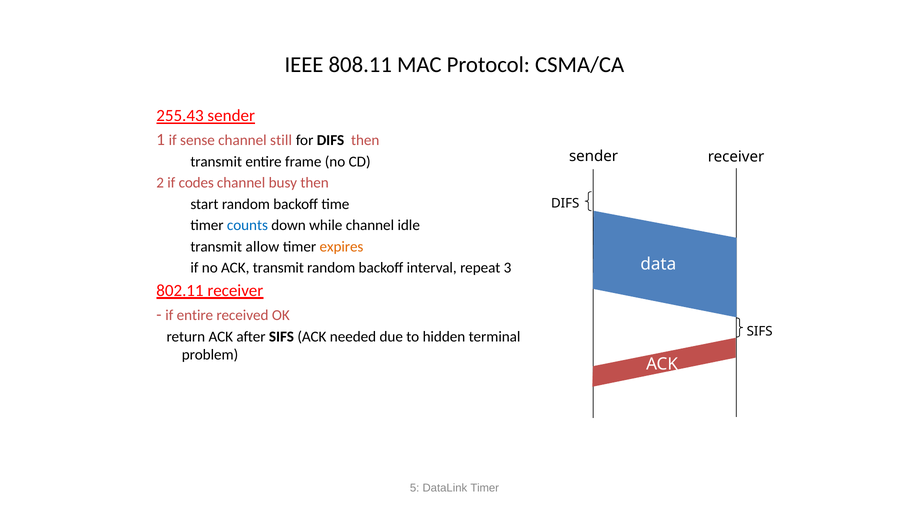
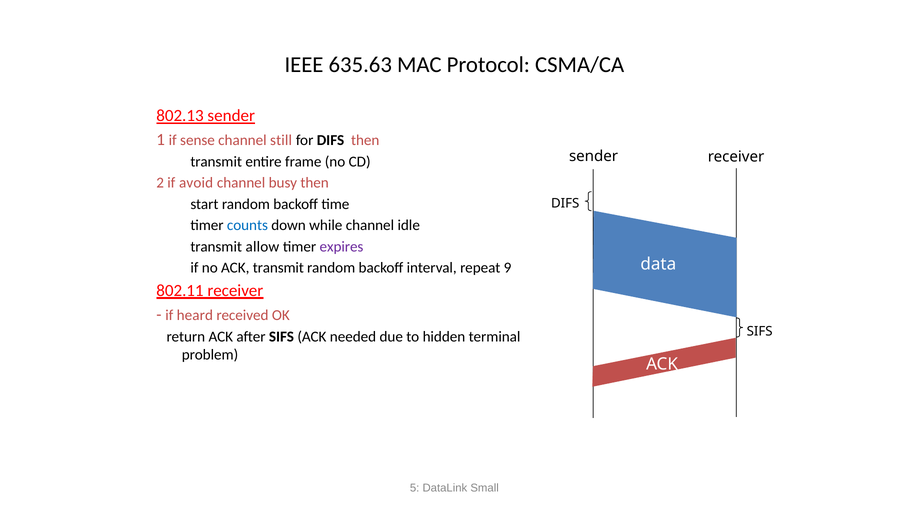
808.11: 808.11 -> 635.63 (360, 65)
255.43: 255.43 -> 802.13 (180, 116)
codes: codes -> avoid (196, 183)
expires colour: orange -> purple (341, 247)
3: 3 -> 9 (508, 268)
if entire: entire -> heard (195, 315)
DataLink Timer: Timer -> Small (485, 488)
